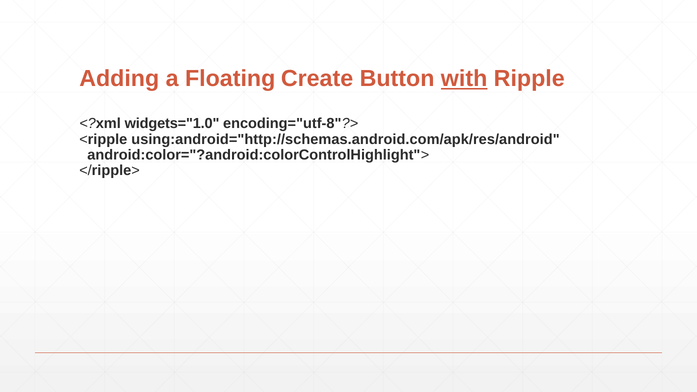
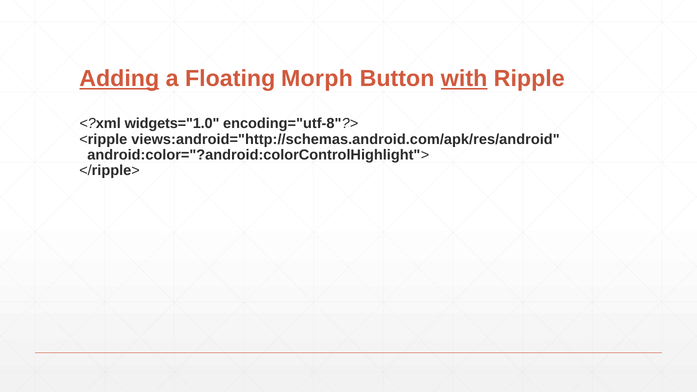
Adding underline: none -> present (119, 79)
Create: Create -> Morph (317, 79)
using:android="http://schemas.android.com/apk/res/android: using:android="http://schemas.android.com/apk/res/android -> views:android="http://schemas.android.com/apk/res/android (345, 139)
